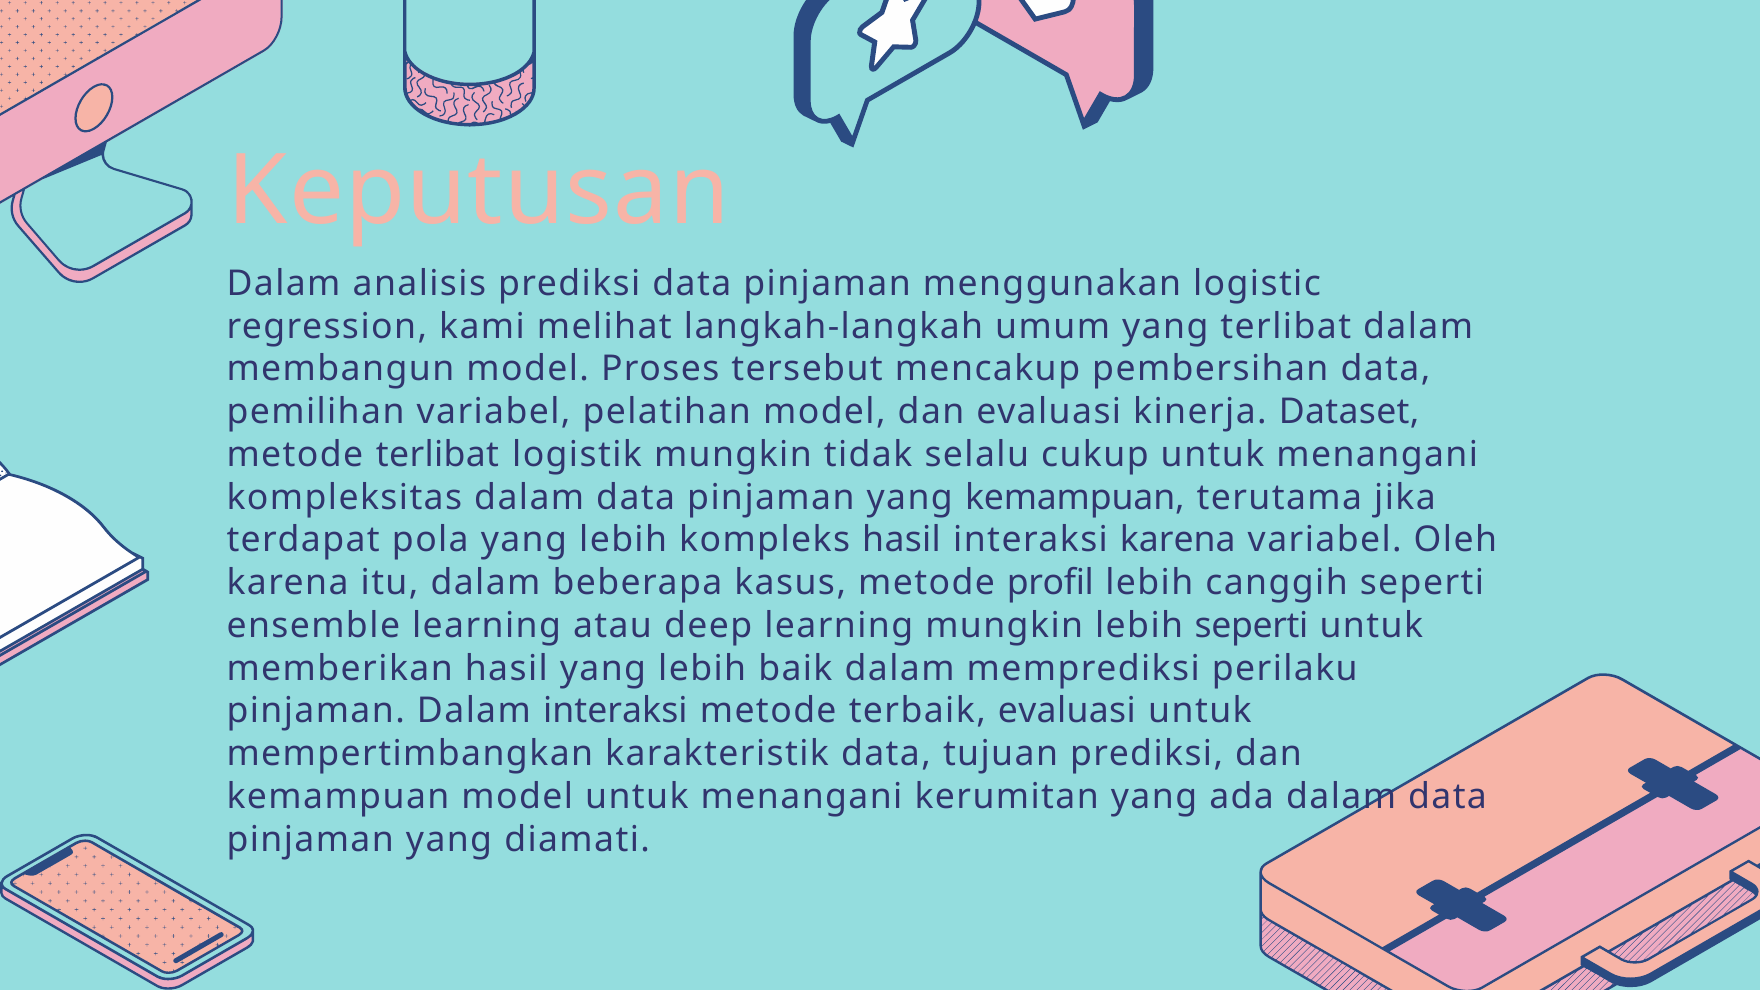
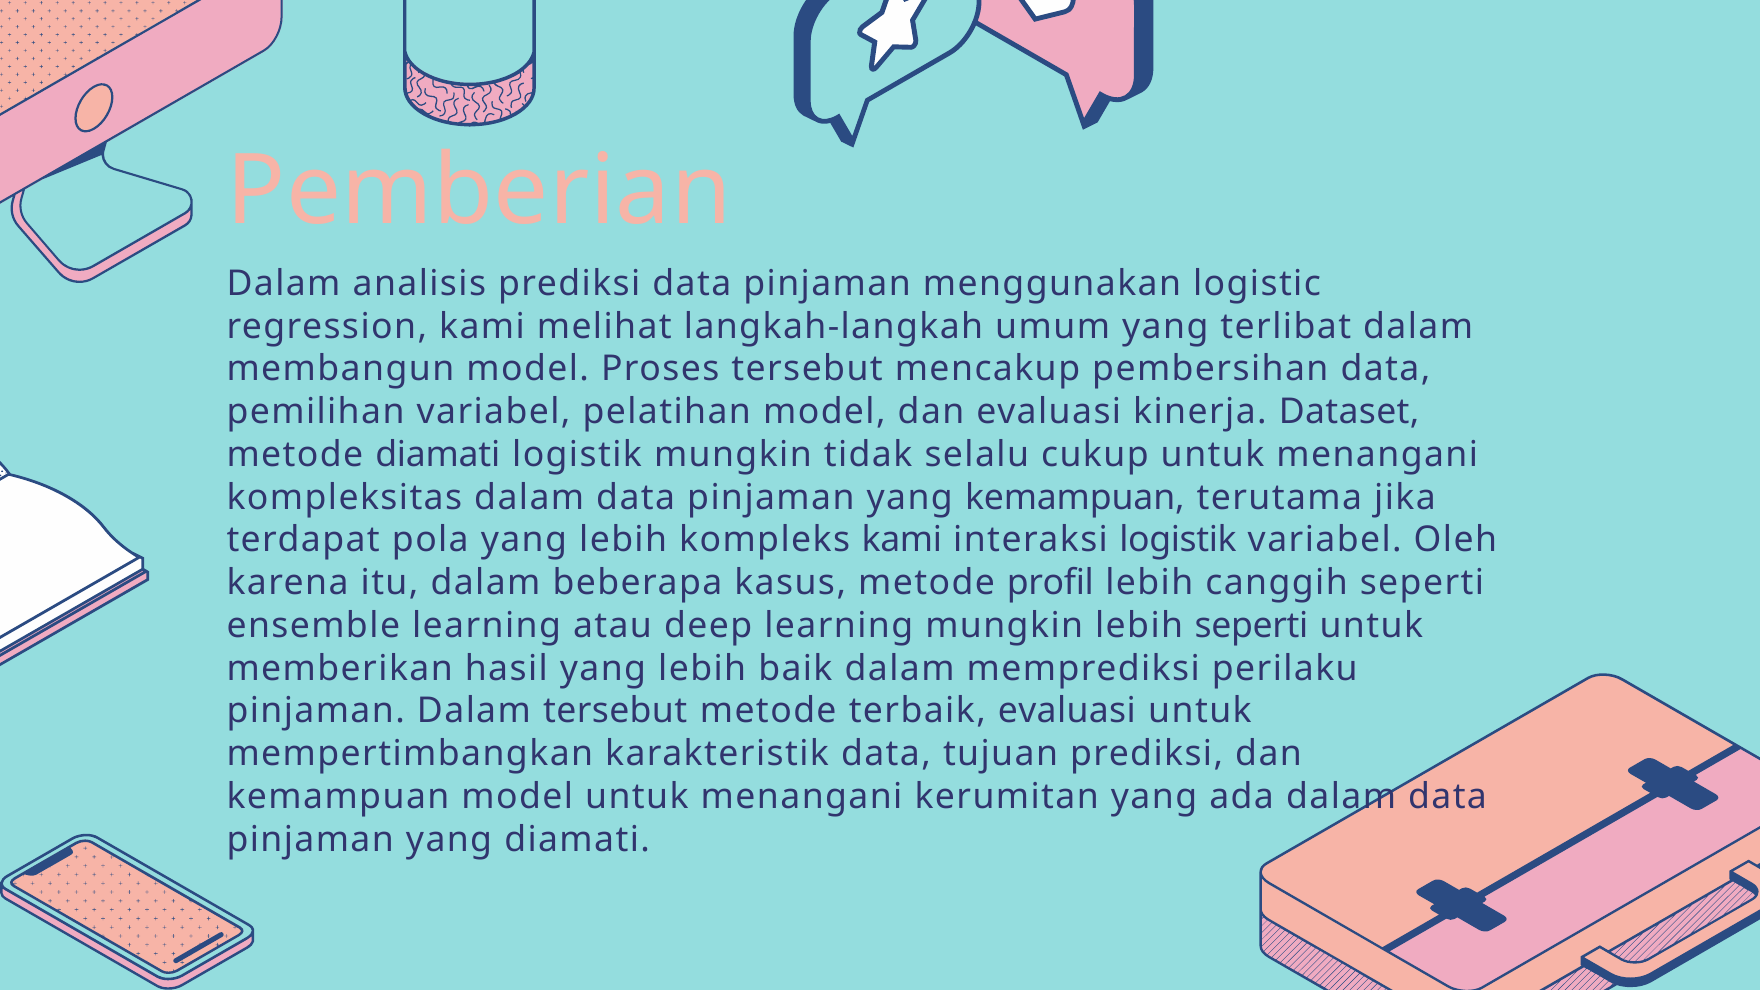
Keputusan: Keputusan -> Pemberian (479, 192)
metode terlibat: terlibat -> diamati (438, 455)
kompleks hasil: hasil -> kami (902, 540)
interaksi karena: karena -> logistik (1178, 540)
Dalam interaksi: interaksi -> tersebut (615, 711)
